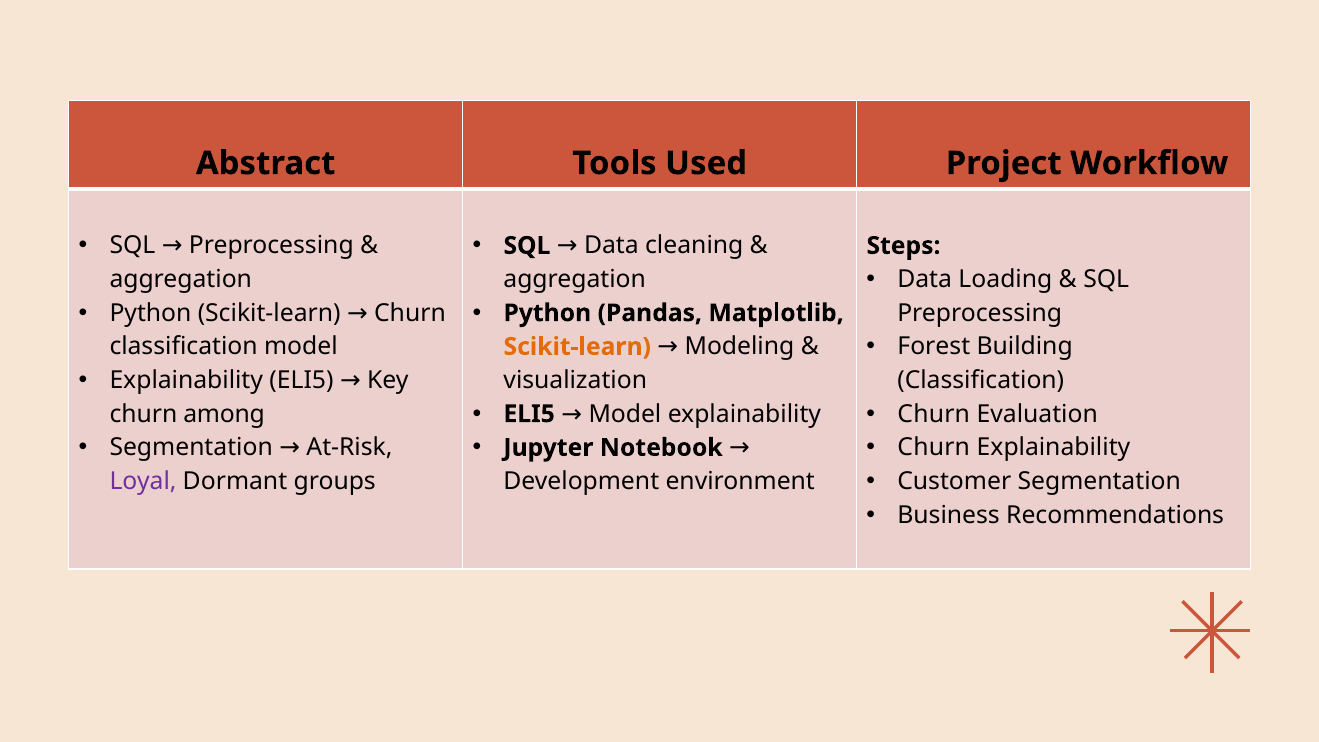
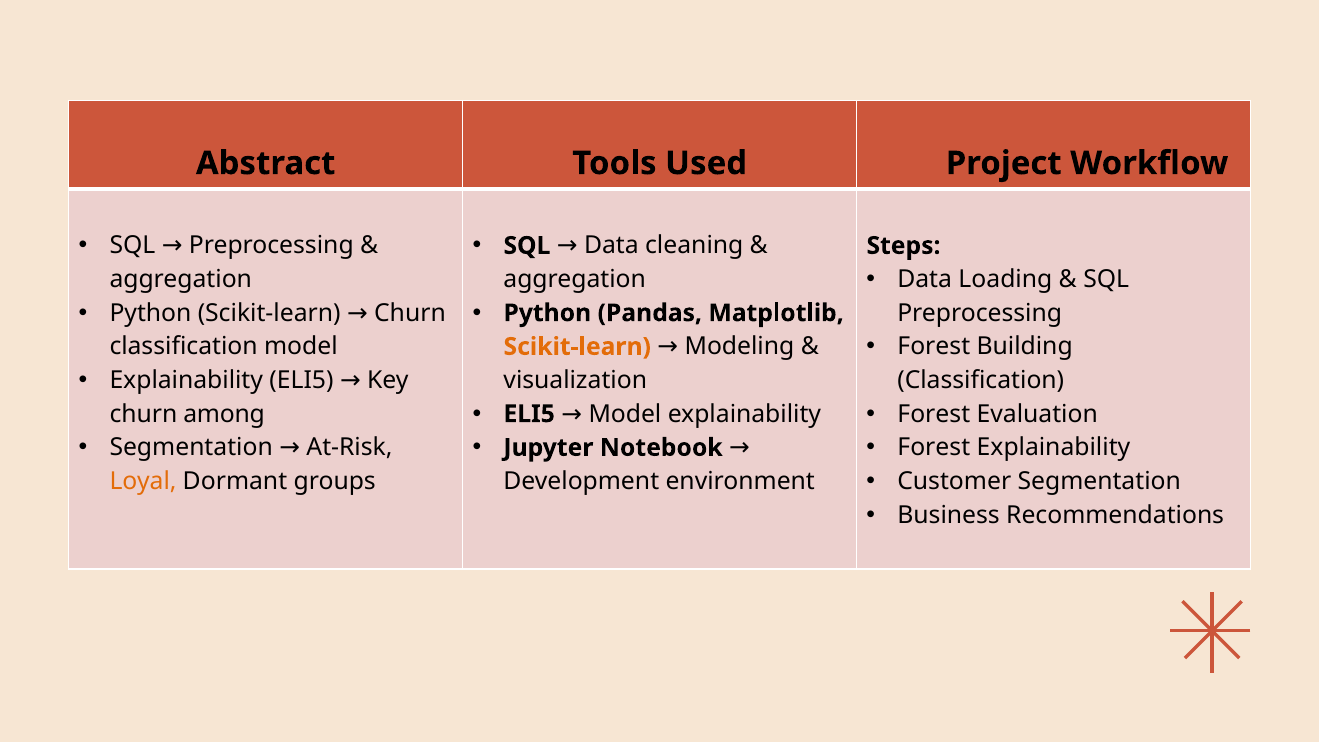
Churn: Churn -> Forest (934, 414)
Churn: Churn -> Forest (934, 448)
Loyal colour: purple -> orange (143, 481)
